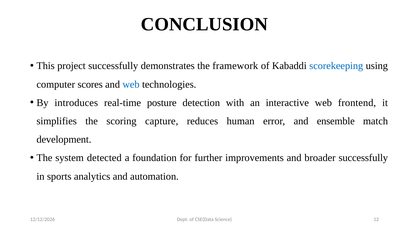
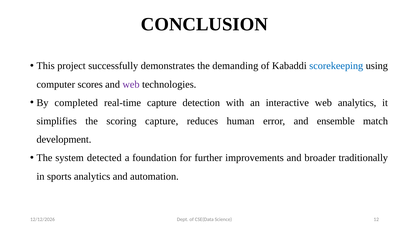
framework: framework -> demanding (235, 66)
web colour: blue -> purple (131, 84)
introduces: introduces -> completed (76, 103)
real-time posture: posture -> capture (162, 103)
web frontend: frontend -> analytics (357, 103)
broader successfully: successfully -> traditionally (363, 158)
